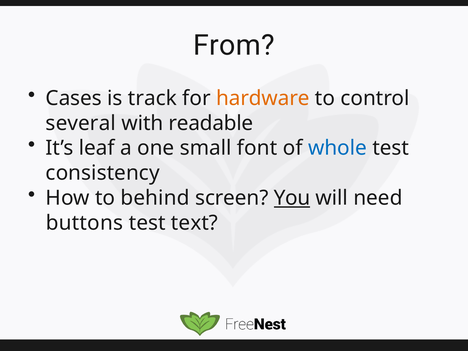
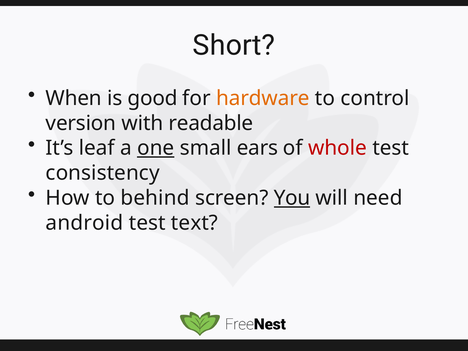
From: From -> Short (234, 45)
Cases: Cases -> When (74, 98)
track: track -> good (152, 98)
several: several -> version (81, 123)
one underline: none -> present (156, 148)
font: font -> ears (257, 148)
whole colour: blue -> red (338, 148)
buttons: buttons -> android (84, 223)
